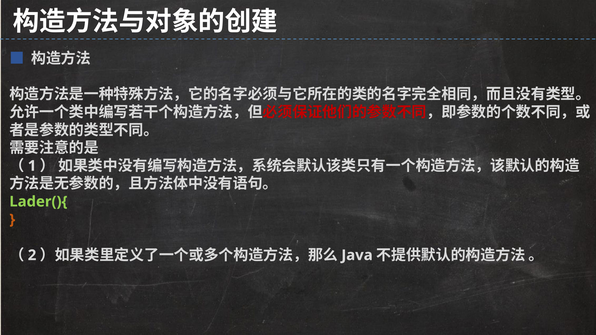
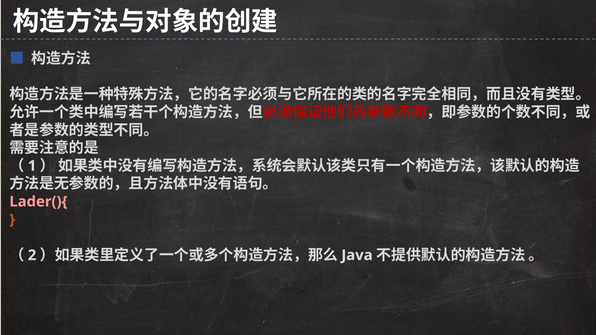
Lader(){ colour: light green -> pink (38, 202)
